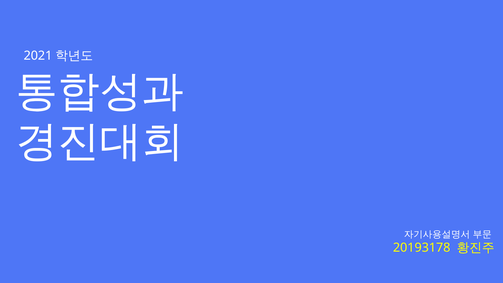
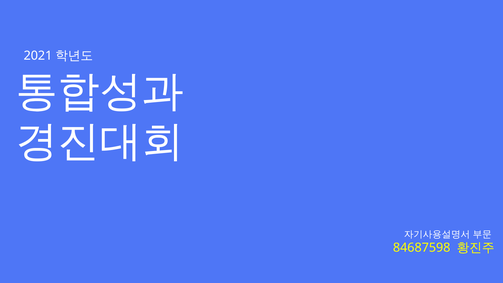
20193178: 20193178 -> 84687598 (422, 248)
